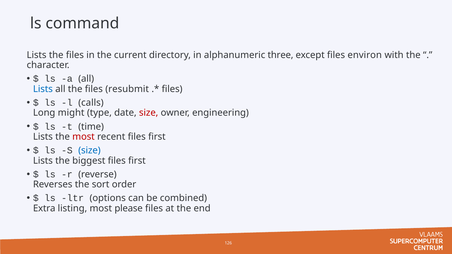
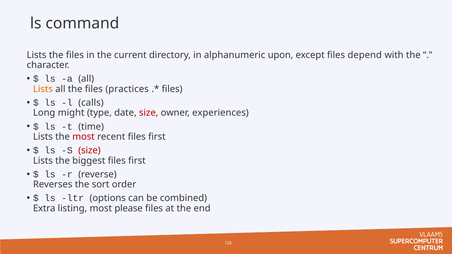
three: three -> upon (280, 55)
environ: environ -> depend (365, 55)
Lists colour: blue -> orange (43, 89)
resubmit: resubmit -> practices (127, 89)
engineering: engineering -> experiences (220, 113)
size colour: blue -> red (89, 151)
